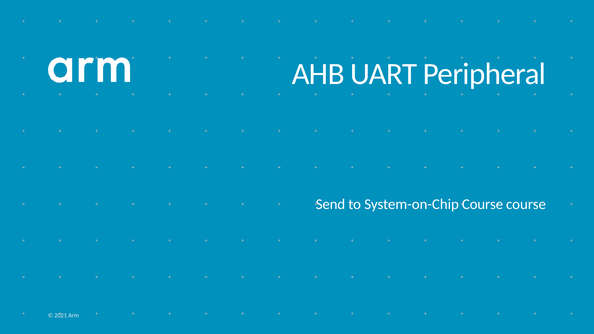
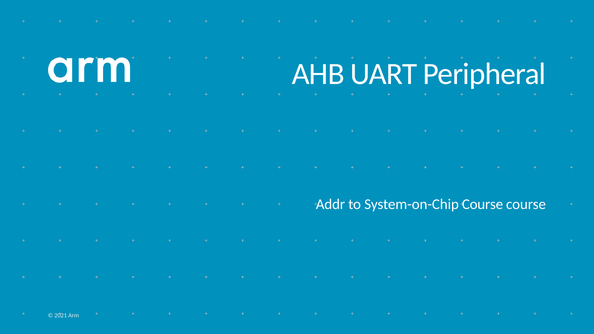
Send: Send -> Addr (330, 204)
